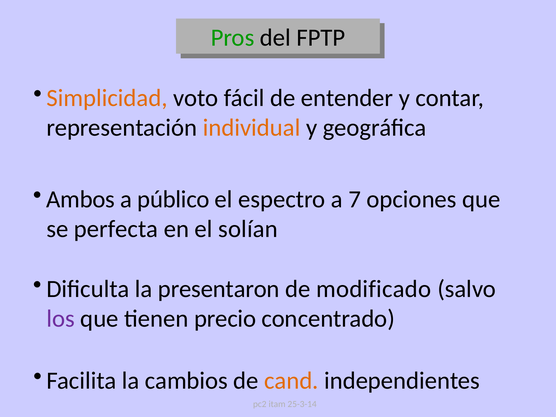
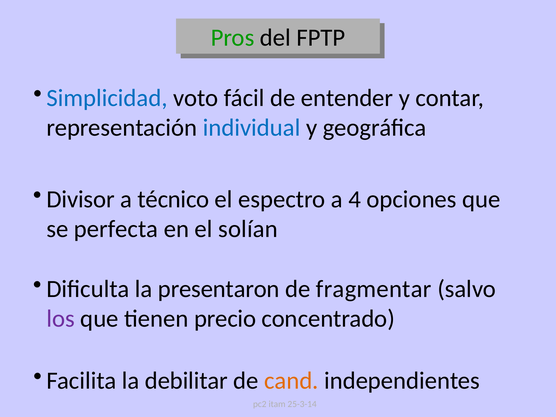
Simplicidad colour: orange -> blue (107, 98)
individual colour: orange -> blue (252, 128)
Ambos: Ambos -> Divisor (81, 199)
público: público -> técnico (173, 199)
7: 7 -> 4 (355, 199)
modificado: modificado -> fragmentar (374, 289)
cambios: cambios -> debilitar (186, 381)
